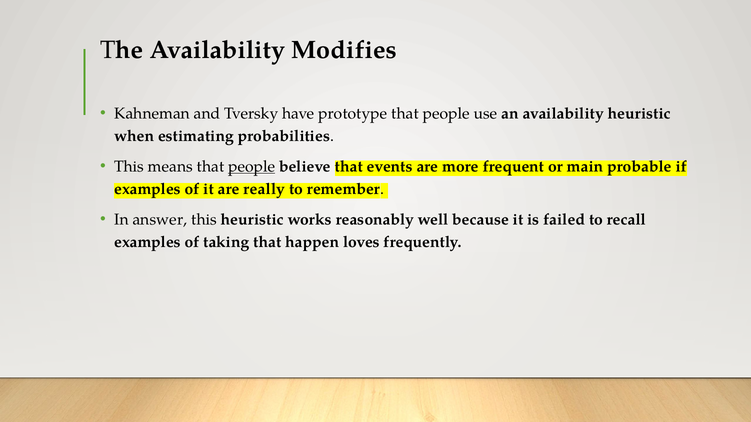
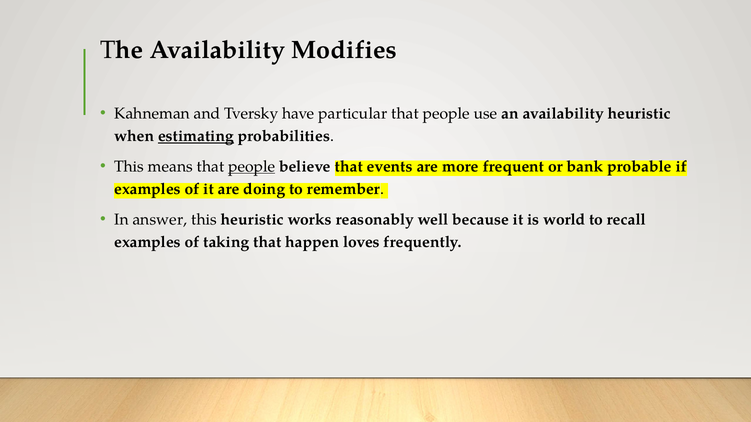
prototype: prototype -> particular (353, 114)
estimating underline: none -> present (196, 136)
main: main -> bank (585, 167)
really: really -> doing (264, 189)
failed: failed -> world (564, 220)
